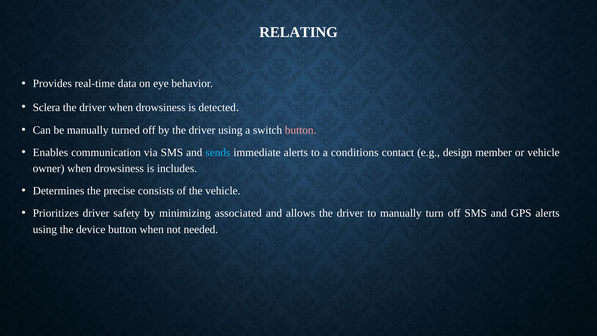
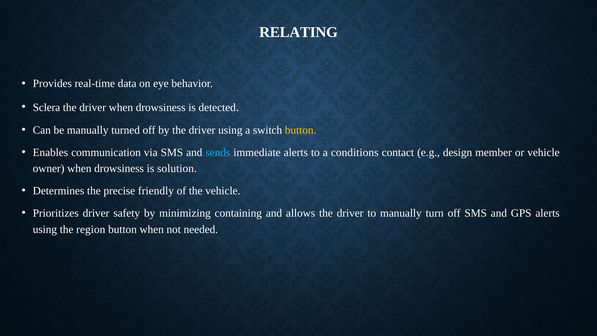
button colour: pink -> yellow (301, 130)
includes: includes -> solution (177, 168)
consists: consists -> friendly (156, 191)
associated: associated -> containing (238, 213)
device: device -> region (91, 229)
